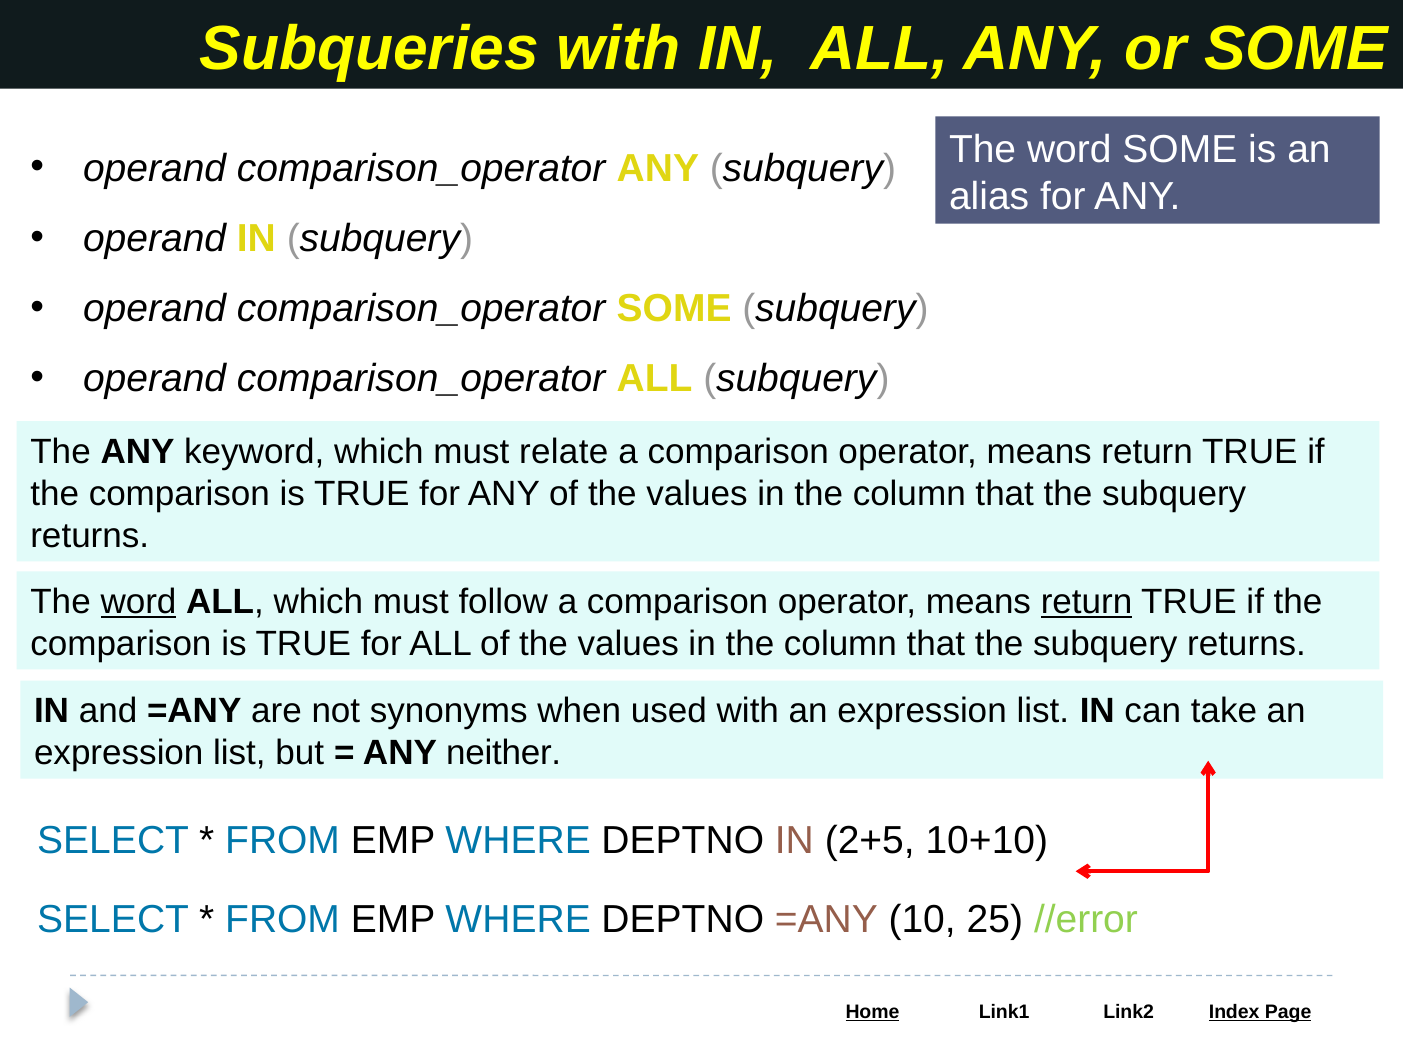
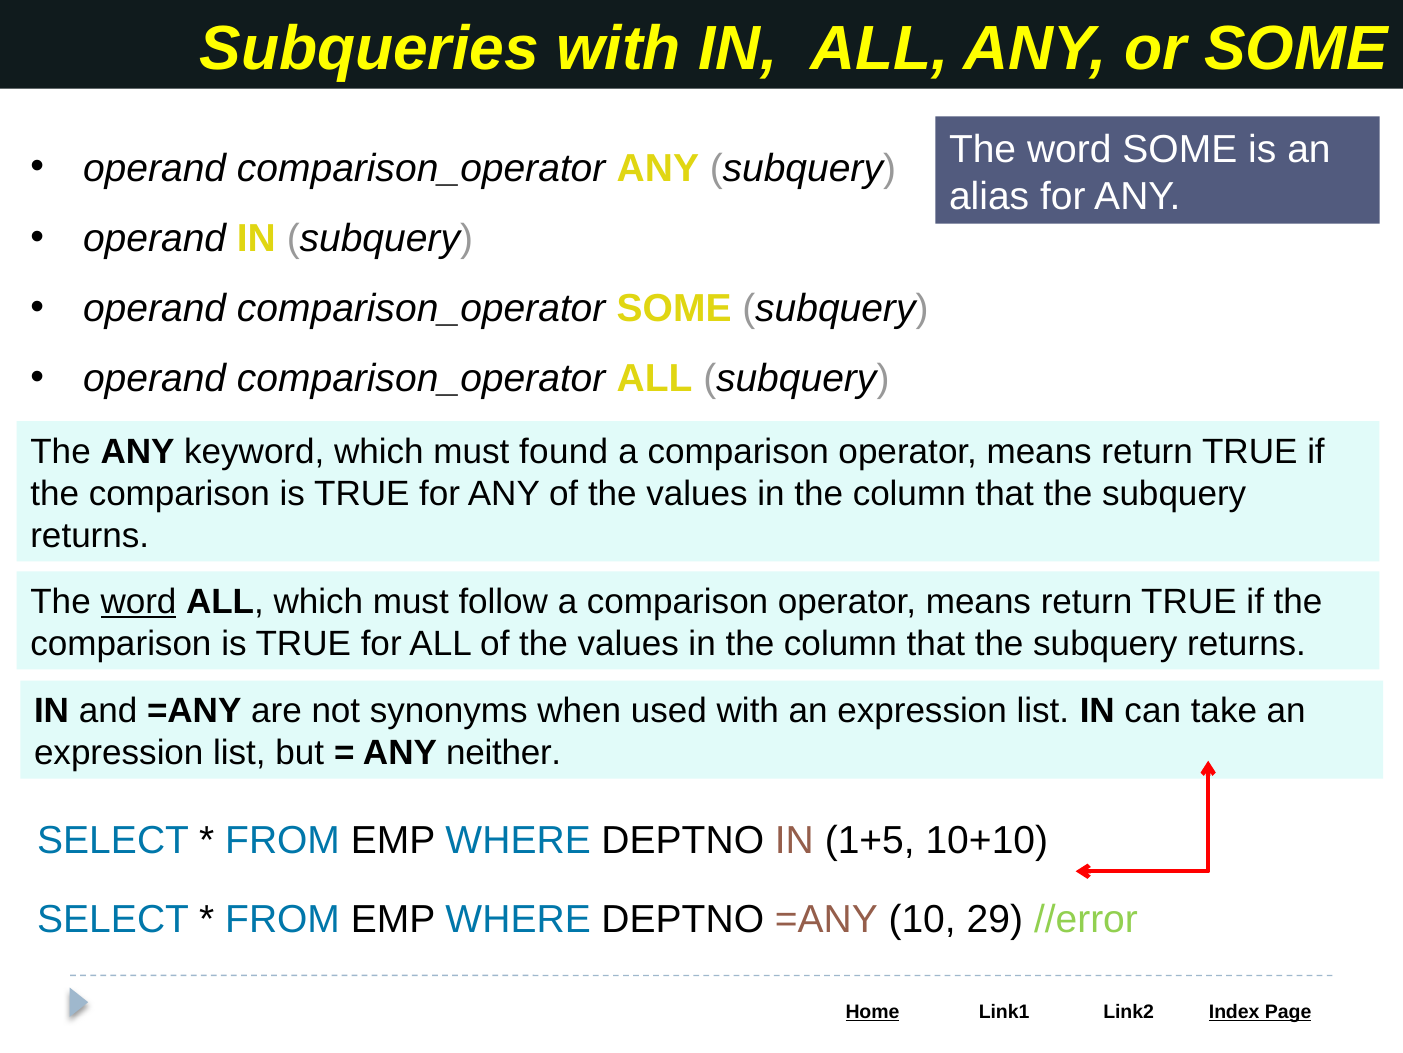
relate: relate -> found (564, 451)
return underline: present -> none (1087, 601)
2+5: 2+5 -> 1+5 (870, 840)
25: 25 -> 29 (995, 919)
